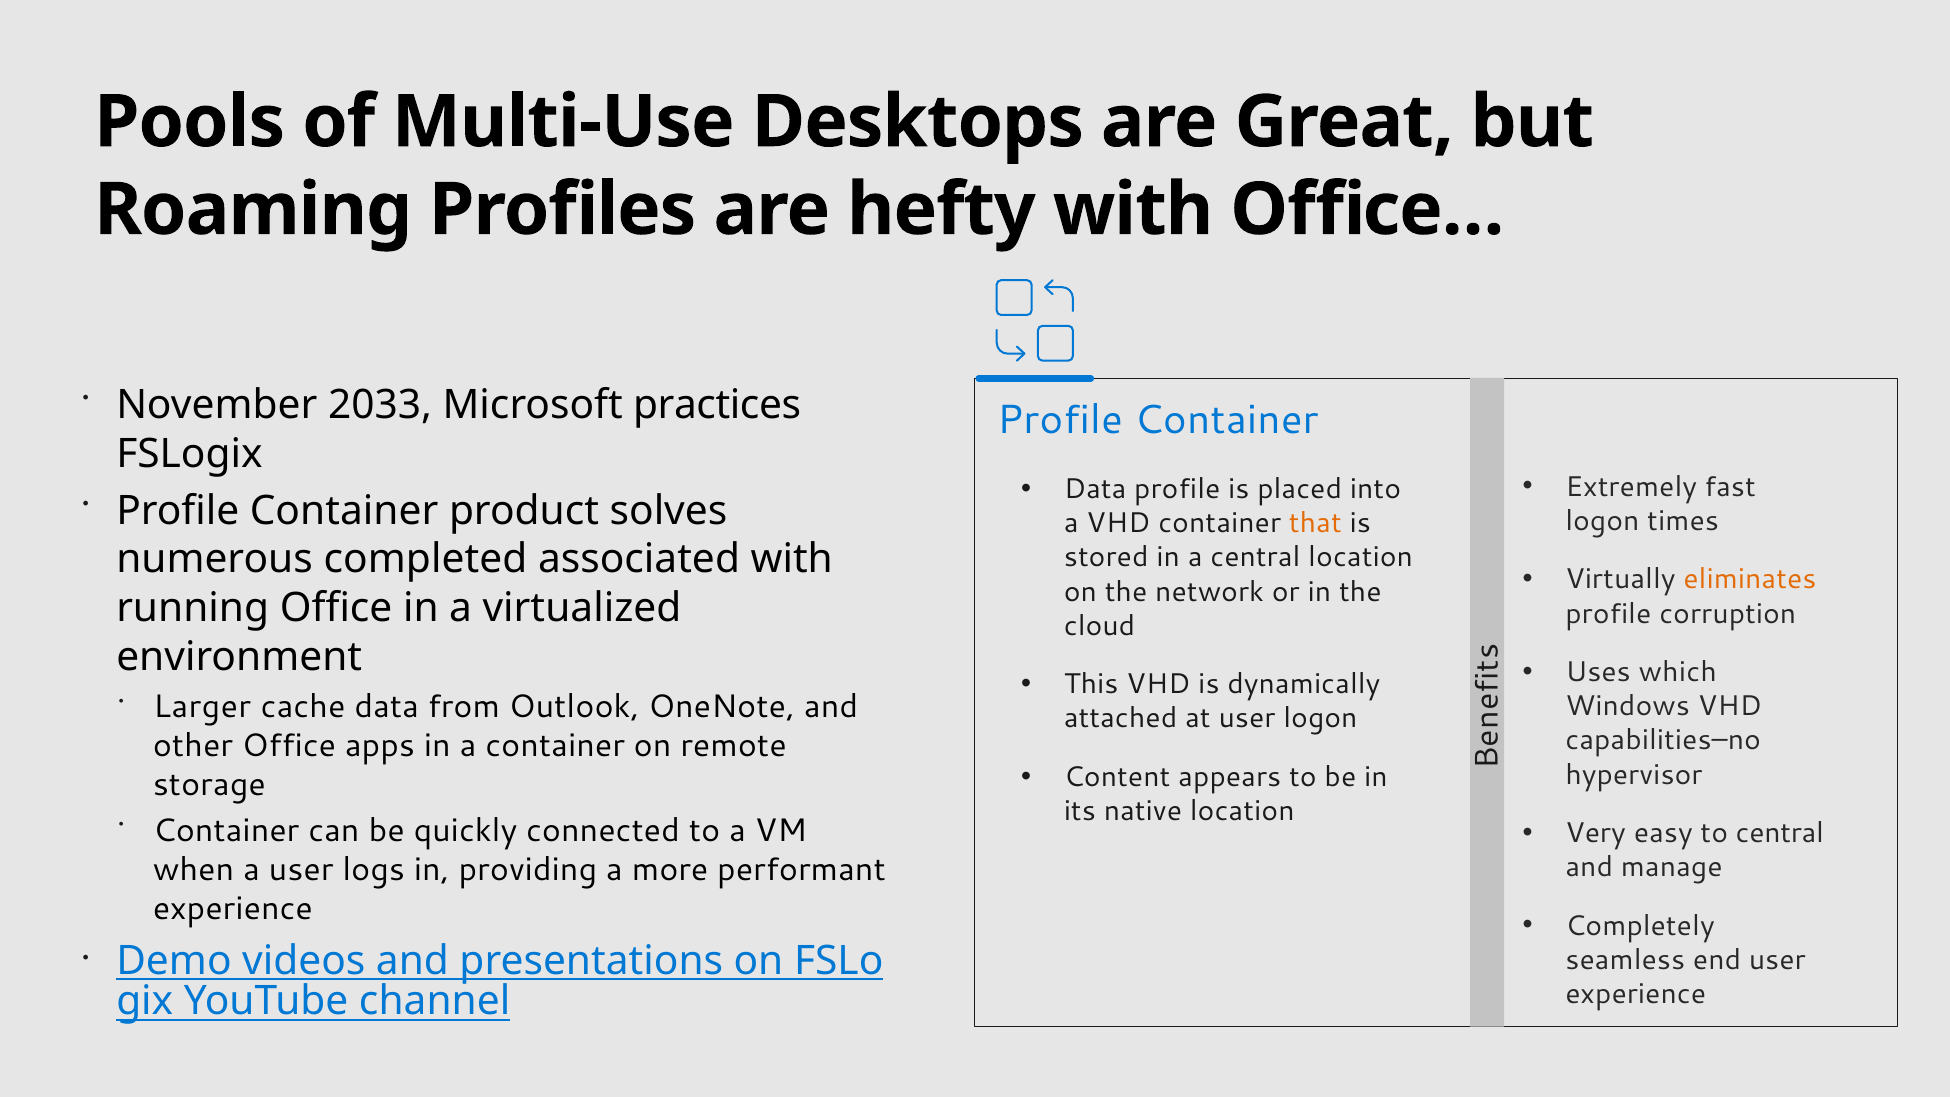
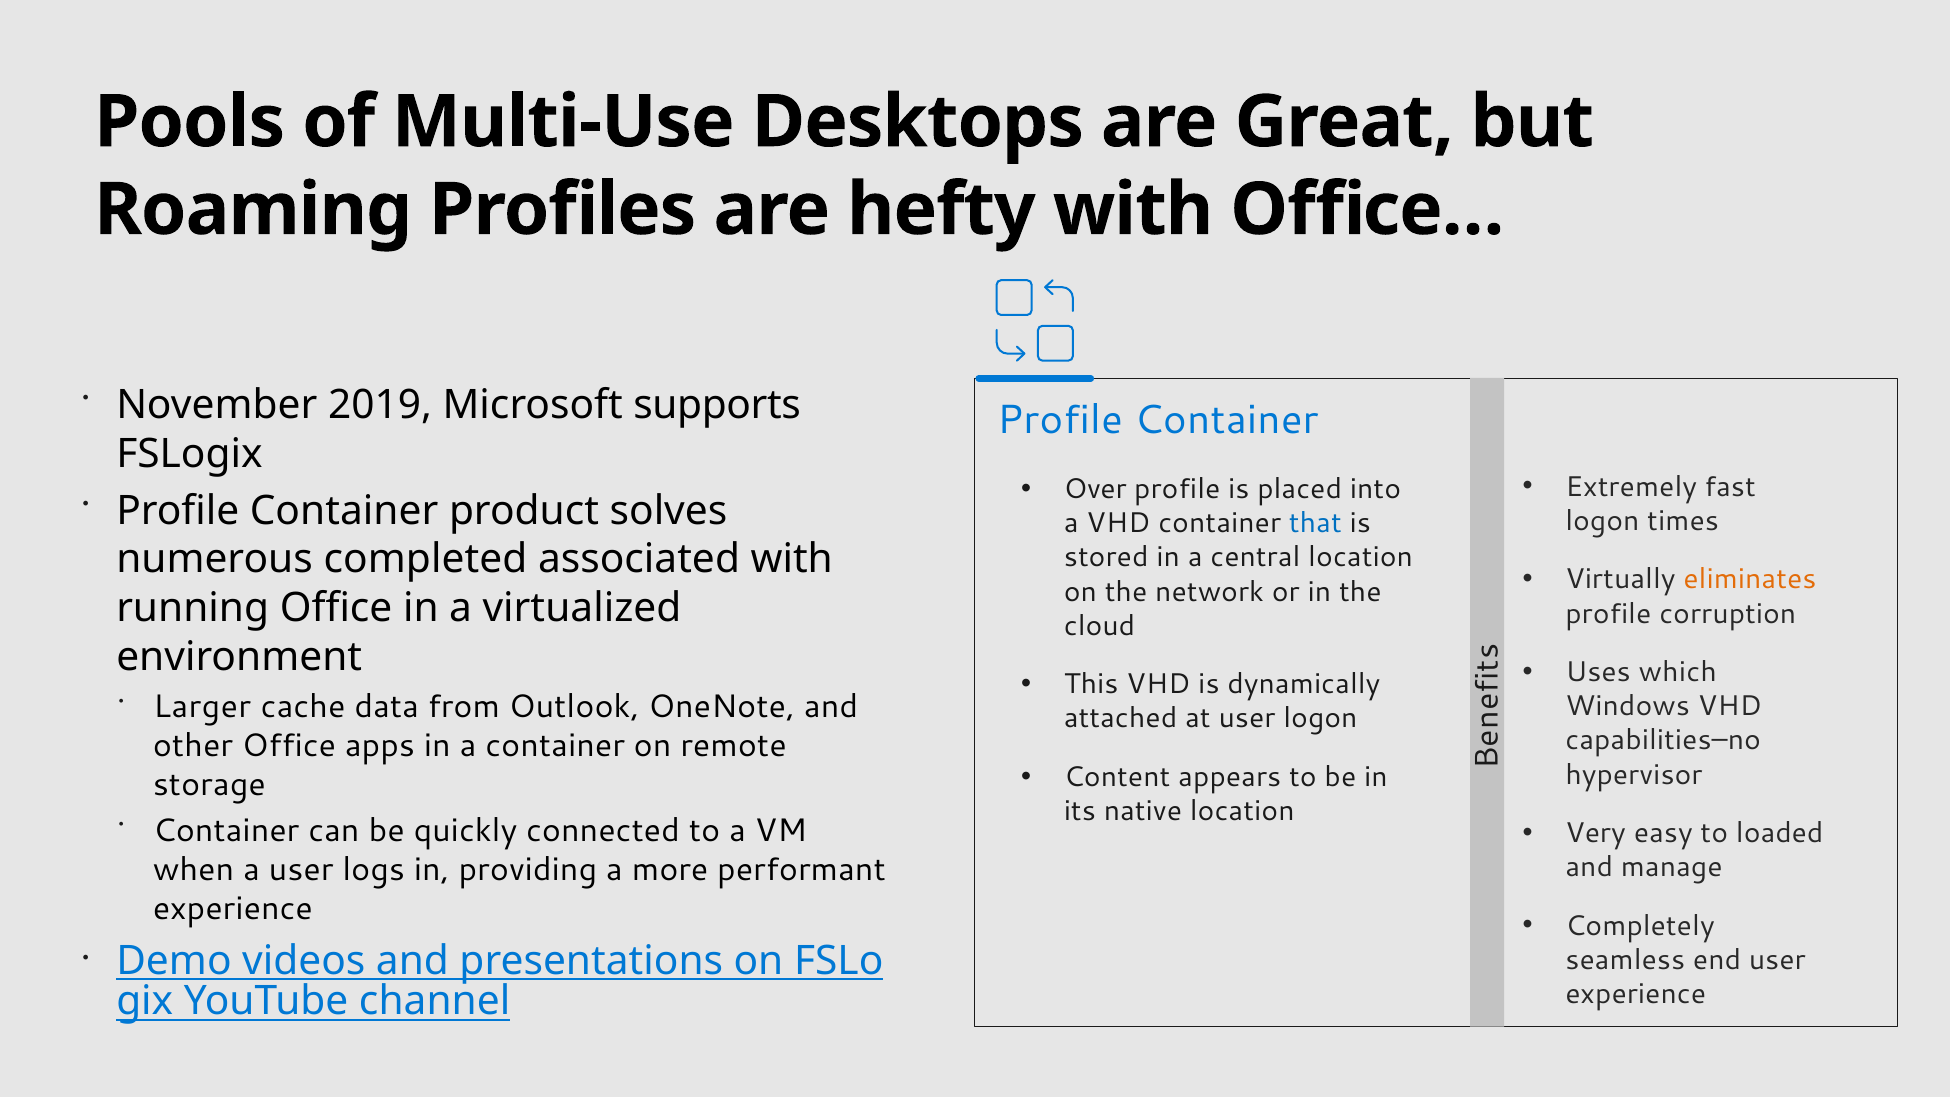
2033: 2033 -> 2019 (380, 405)
practices: practices -> supports (717, 405)
Data: Data -> Over (1095, 489)
that colour: orange -> blue (1315, 523)
to central: central -> loaded (1780, 833)
